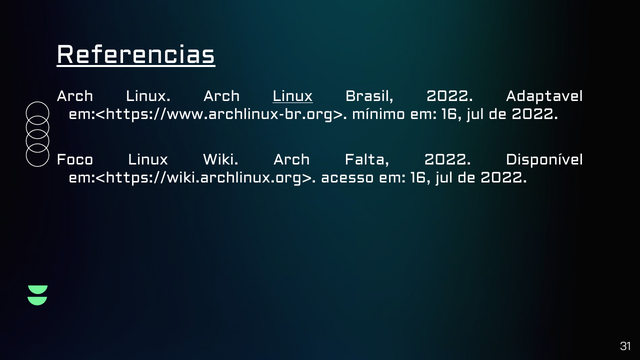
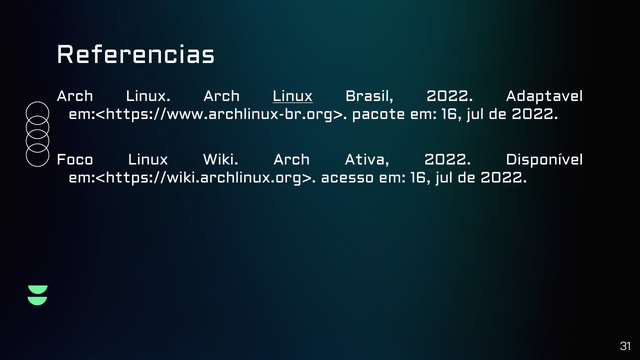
Referencias underline: present -> none (136, 55)
mínimo: mínimo -> pacote (379, 114)
Falta: Falta -> Ativa (367, 160)
